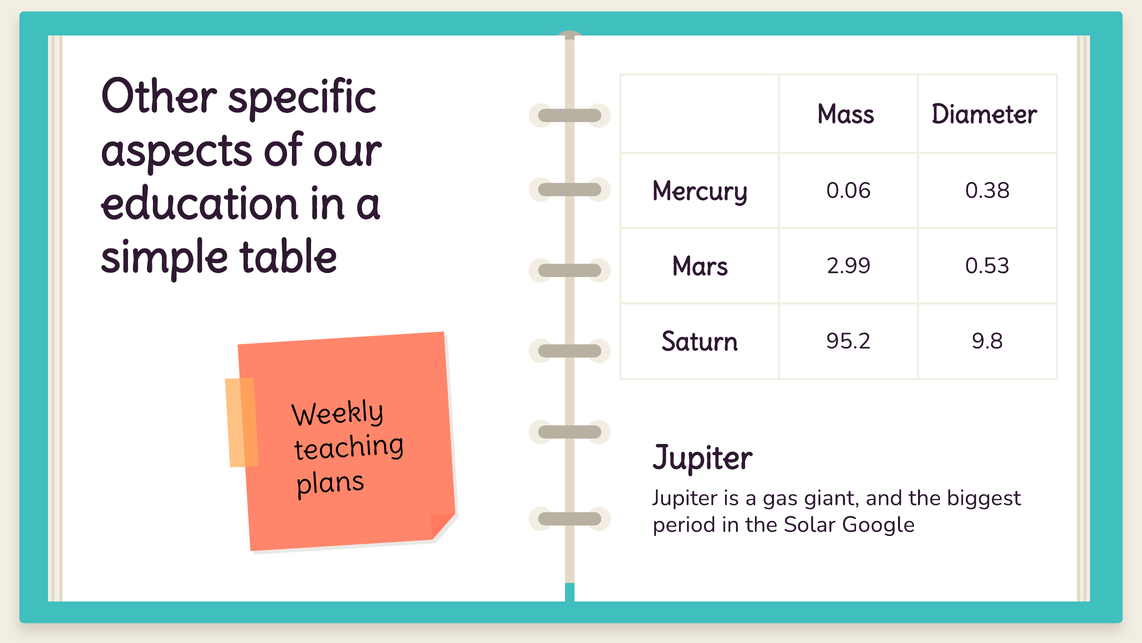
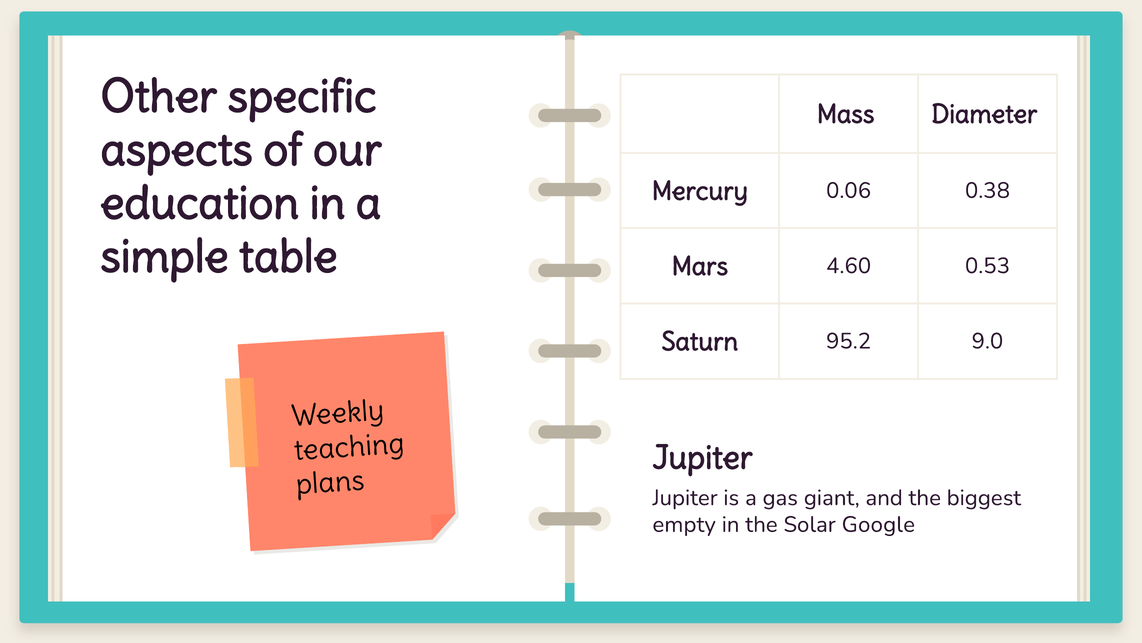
2.99: 2.99 -> 4.60 (849, 266)
9.8: 9.8 -> 9.0 (987, 341)
period: period -> empty (684, 524)
